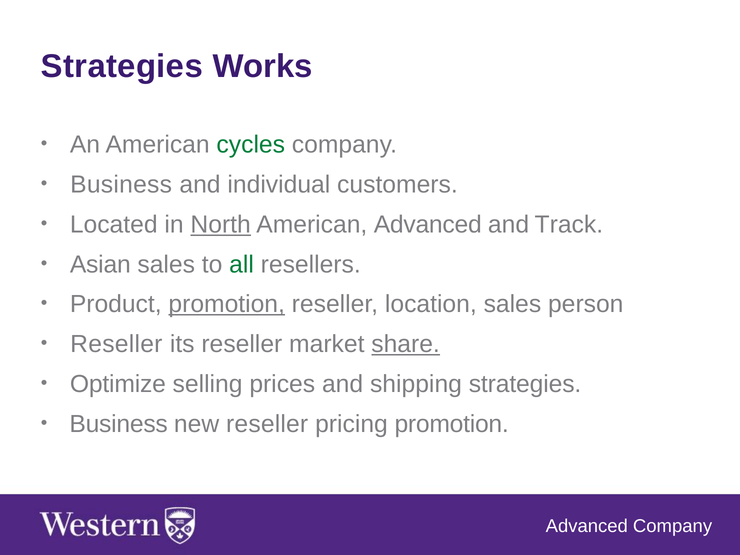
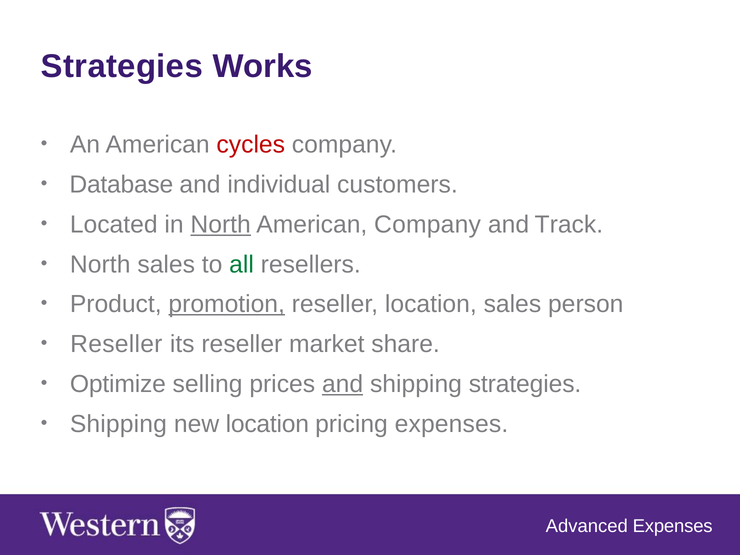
cycles colour: green -> red (251, 145)
Business: Business -> Database (121, 185)
American Advanced: Advanced -> Company (428, 225)
Asian: Asian -> North (100, 264)
share underline: present -> none (406, 344)
and underline: none -> present (343, 384)
Business: Business -> Shipping (118, 424)
new reseller: reseller -> location (267, 424)
pricing promotion: promotion -> expenses (451, 424)
Advanced Company: Company -> Expenses (673, 526)
